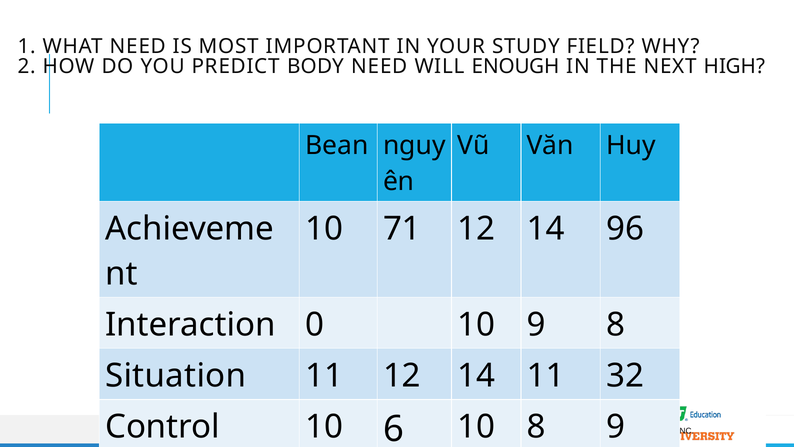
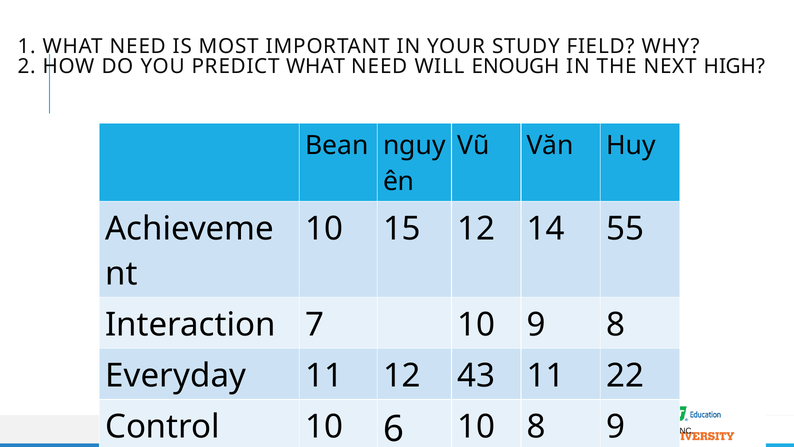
PREDICT BODY: BODY -> WHAT (316, 66)
71: 71 -> 15 (402, 228)
96: 96 -> 55 (625, 228)
0: 0 -> 7 (315, 324)
Situation: Situation -> Everyday (176, 375)
11 12 14: 14 -> 43 (476, 375)
32: 32 -> 22 (625, 375)
